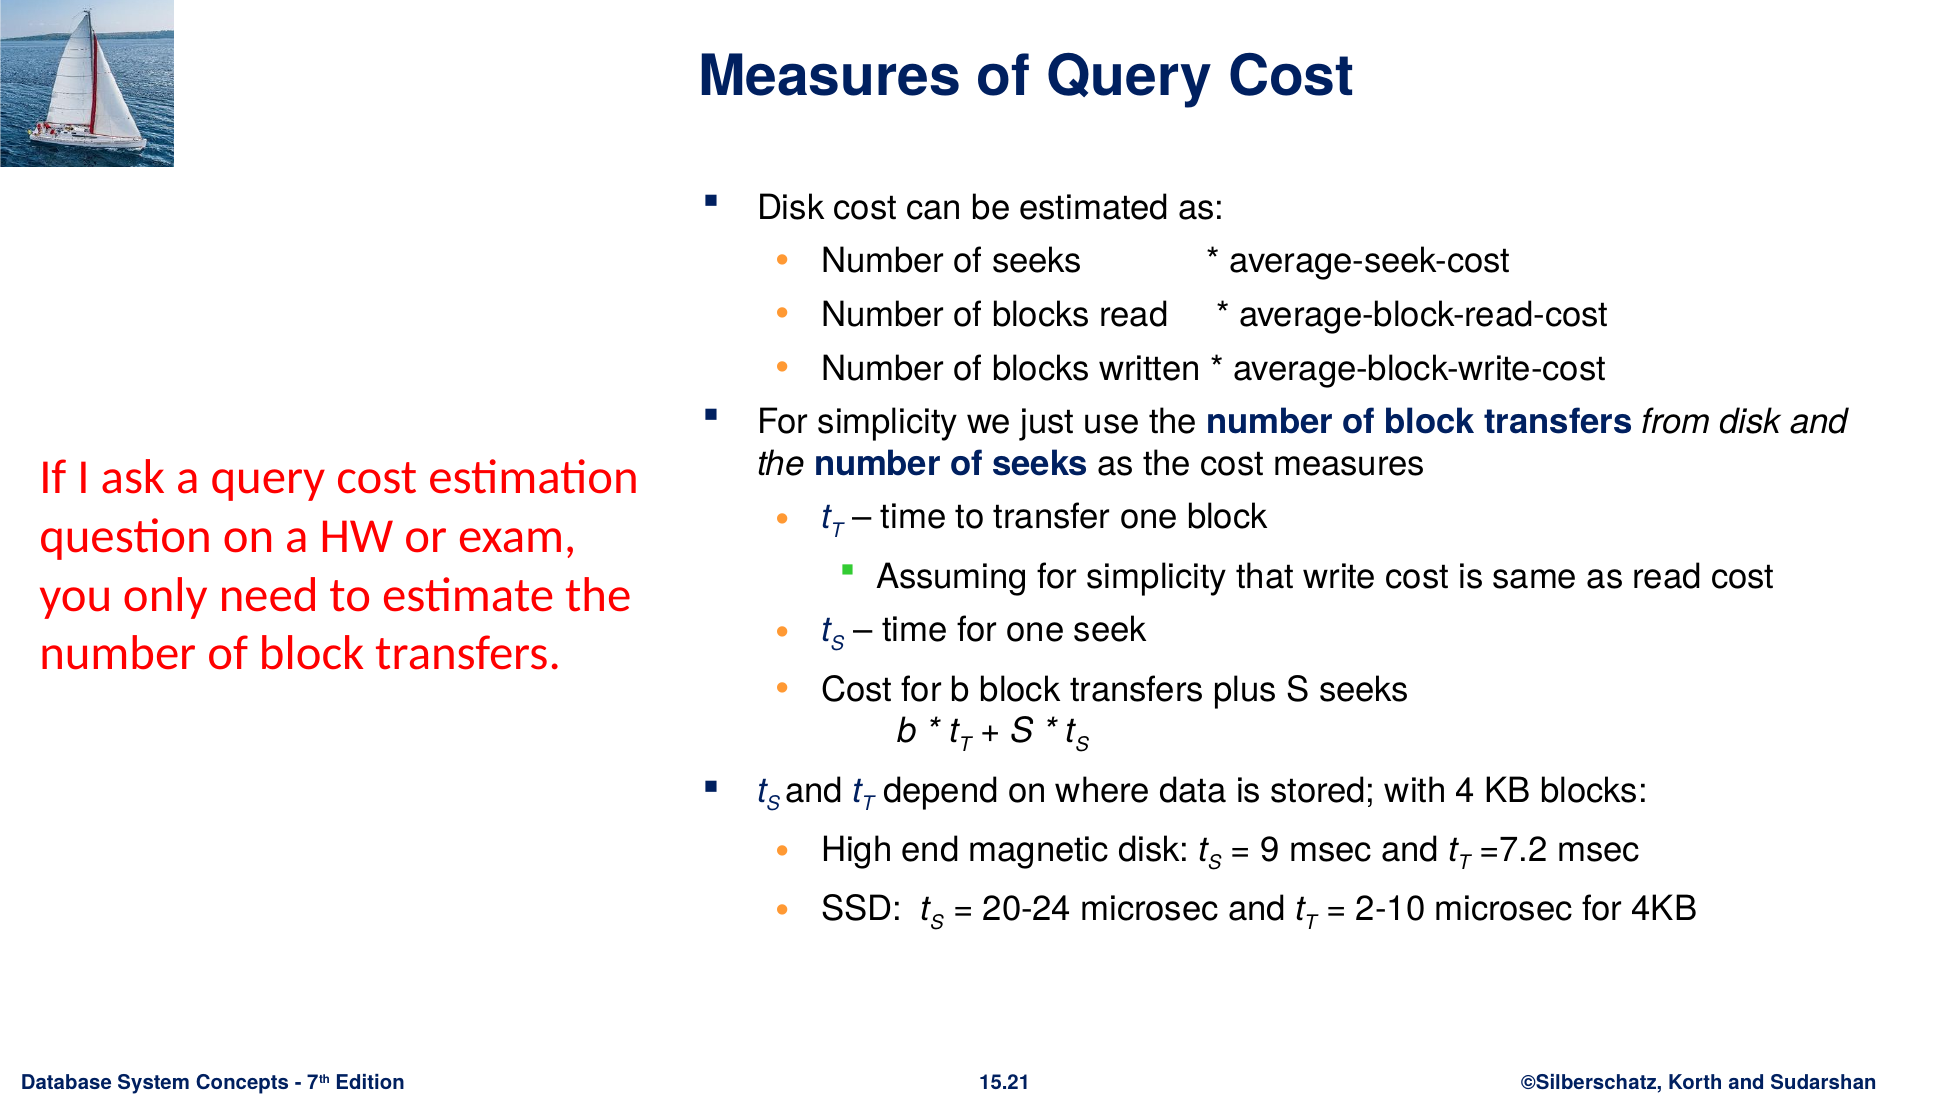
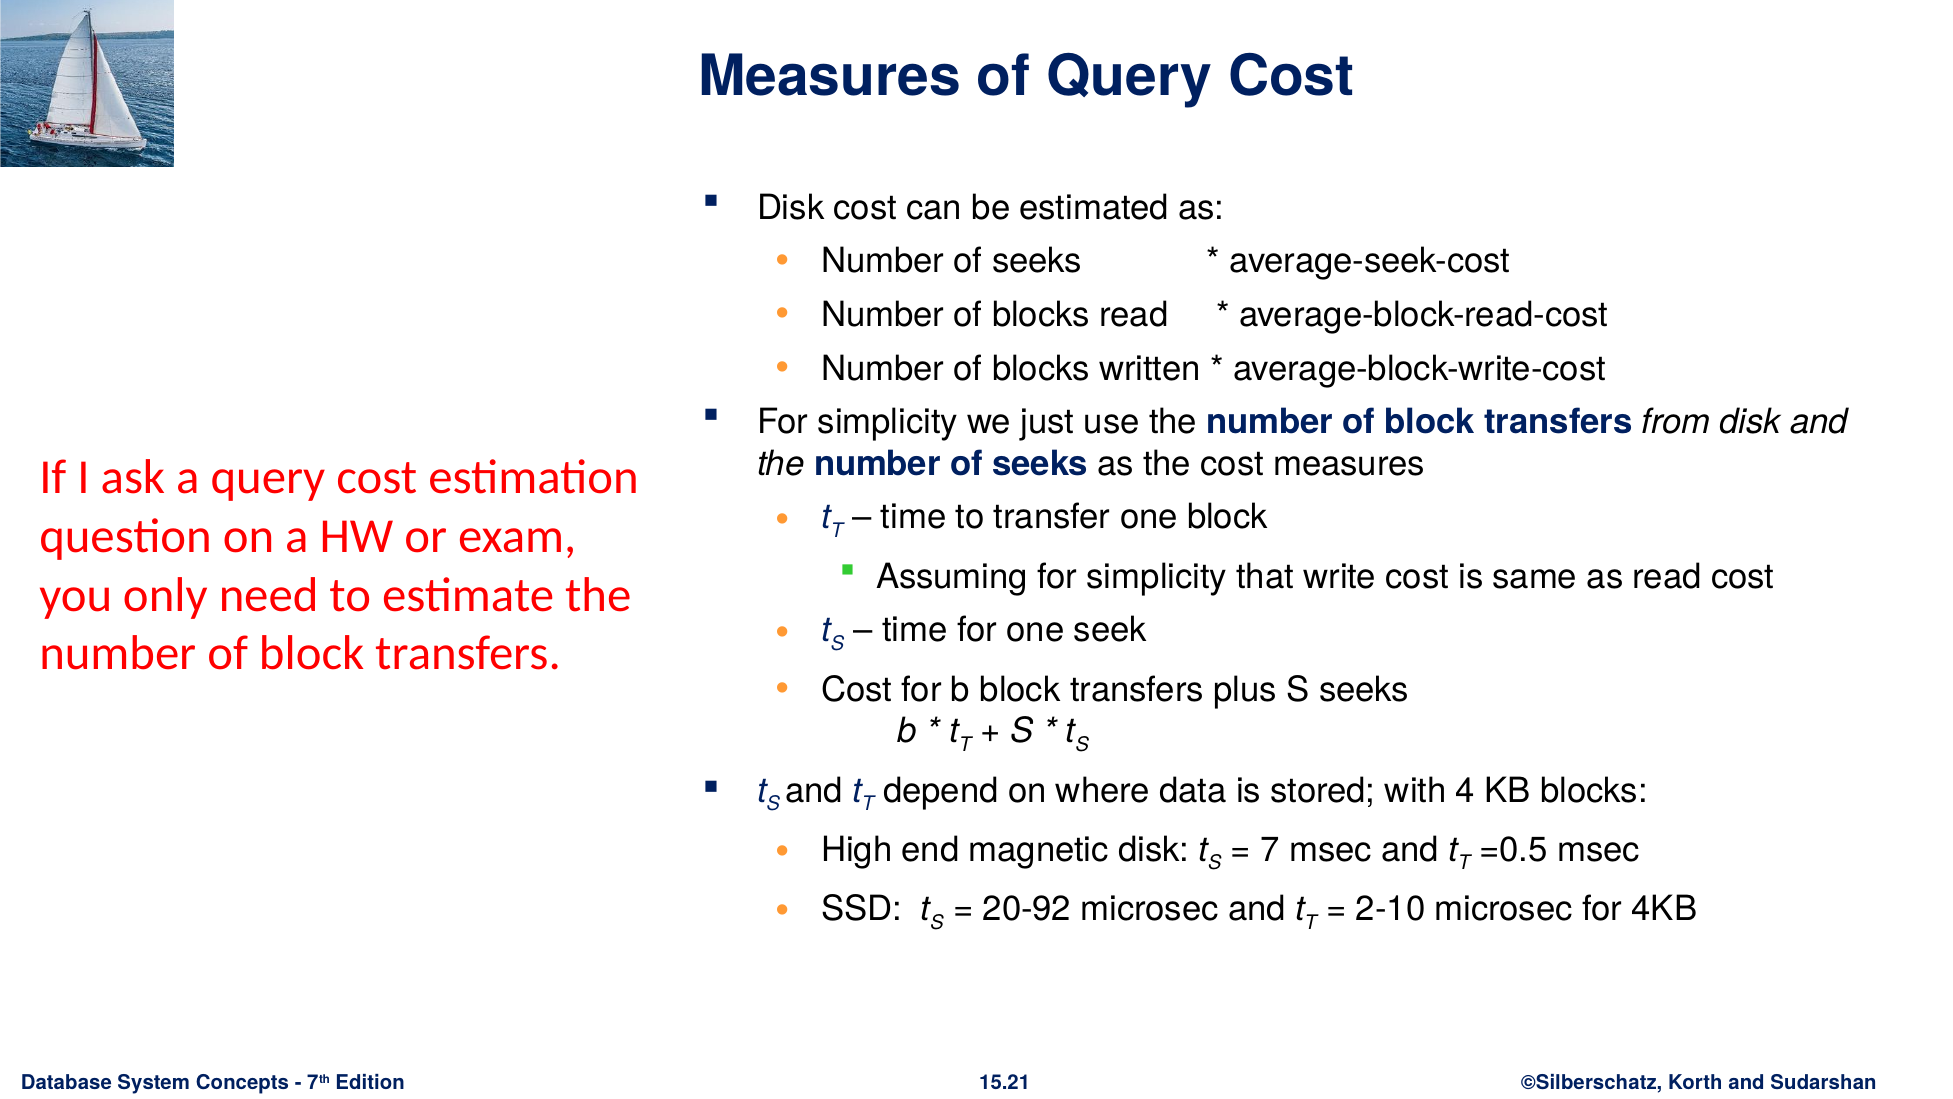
9: 9 -> 7 (1270, 850)
=7.2: =7.2 -> =0.5 (1514, 850)
20-24: 20-24 -> 20-92 (1027, 909)
